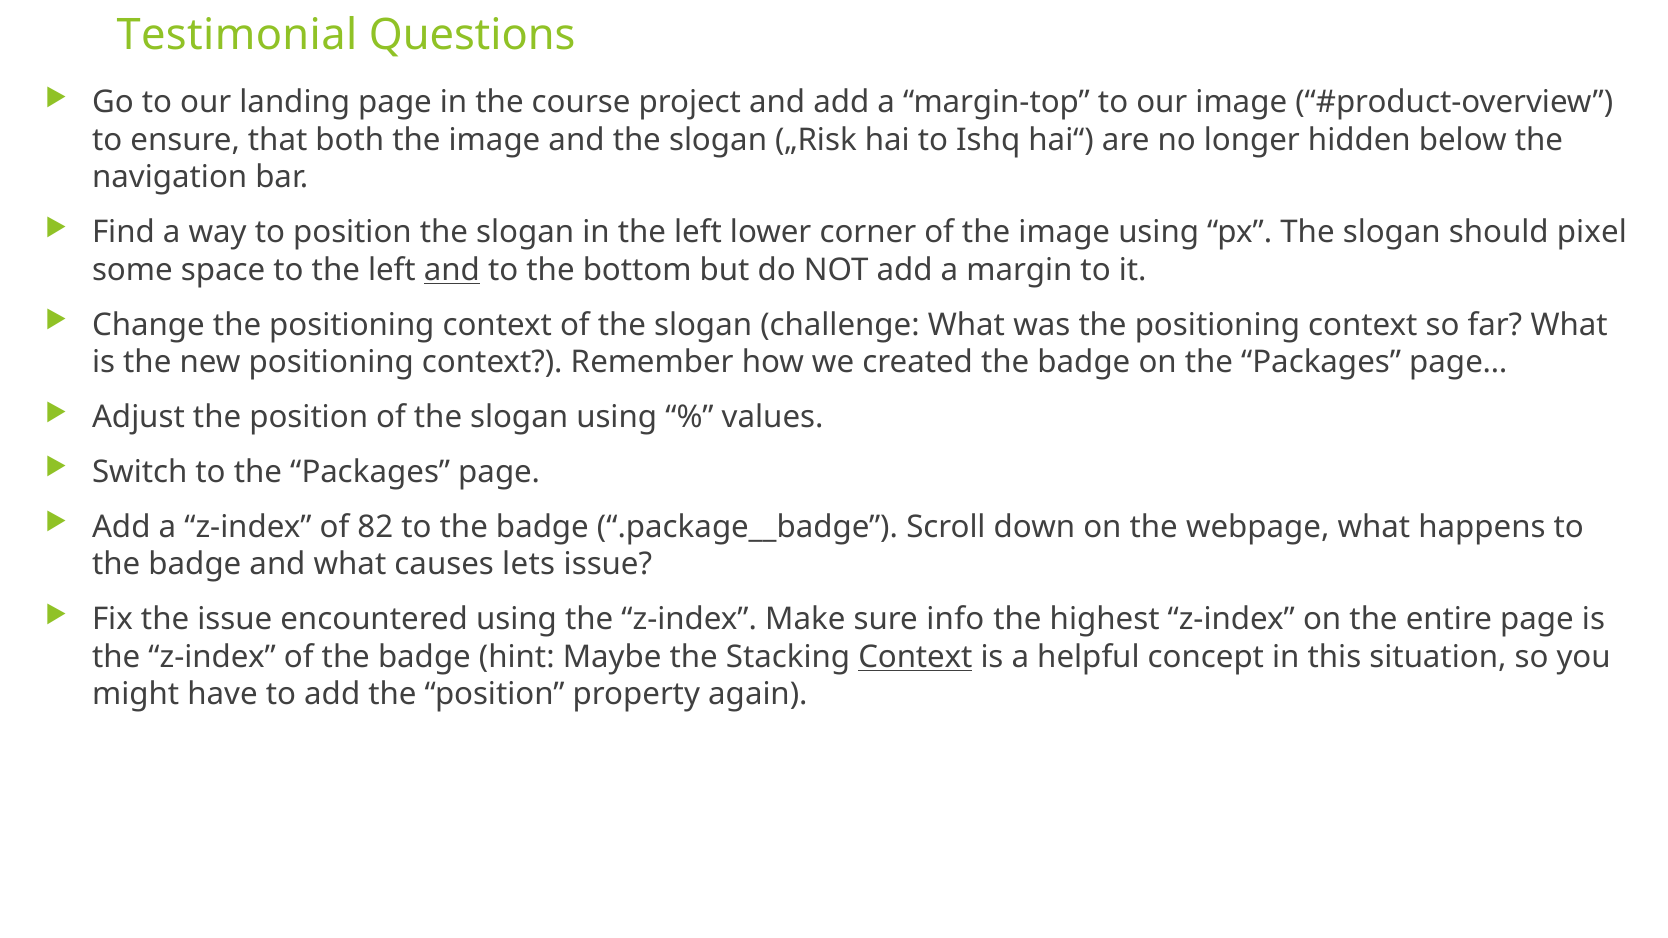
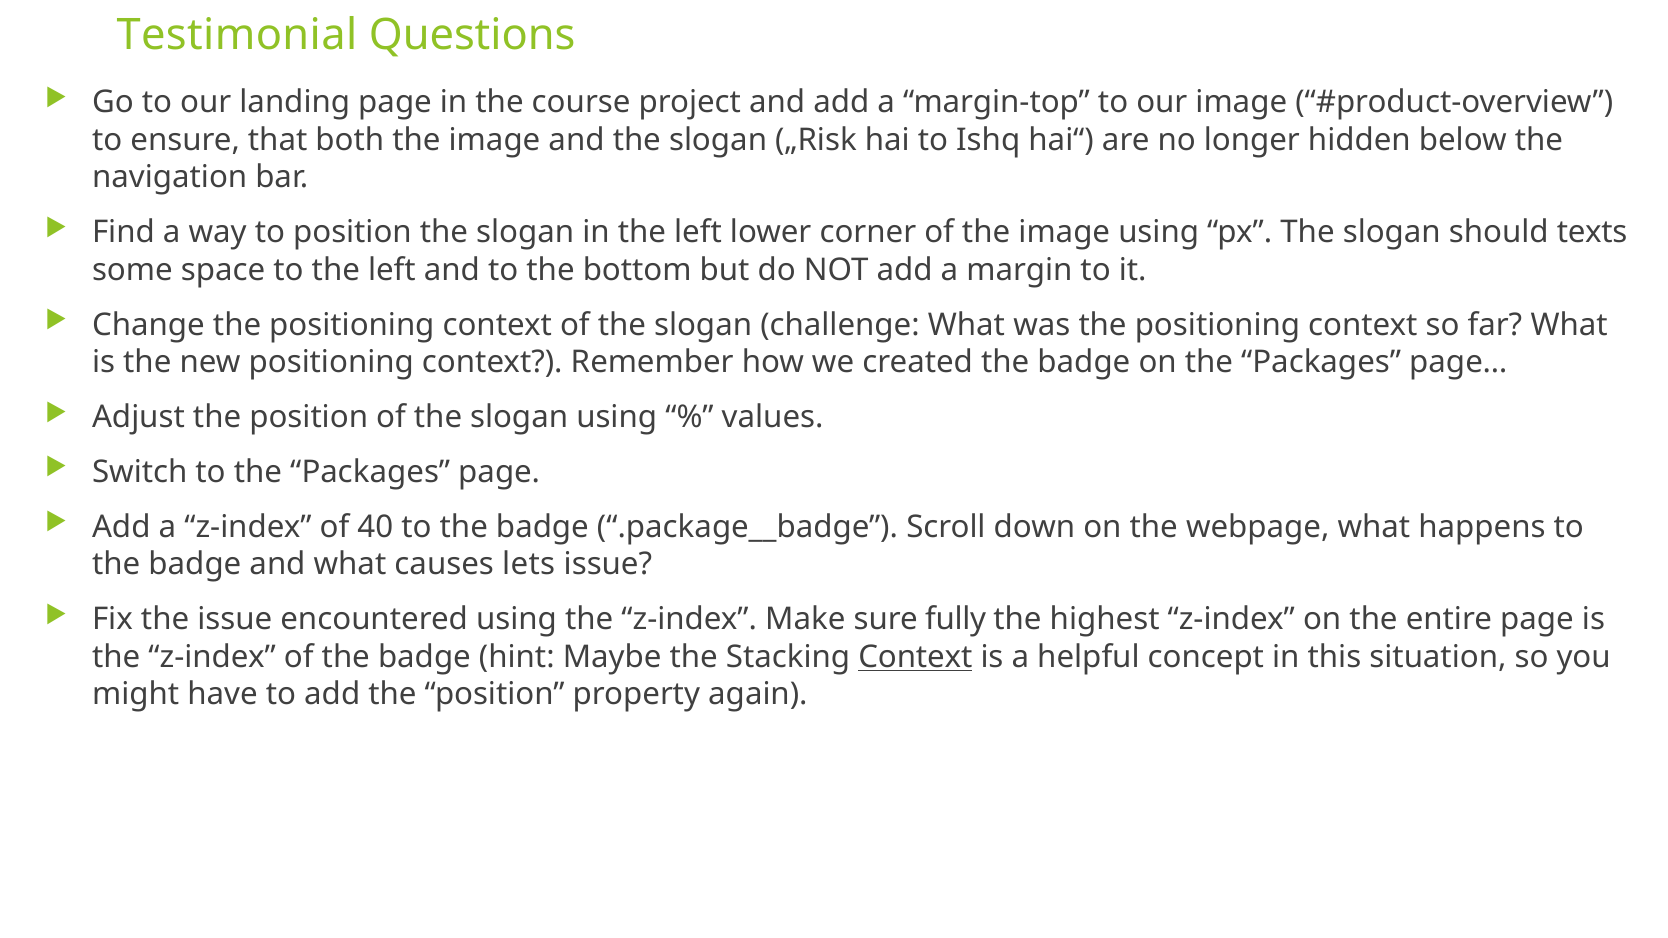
pixel: pixel -> texts (1592, 233)
and underline: present -> none (452, 270)
82: 82 -> 40 (375, 527)
info: info -> fully (956, 620)
